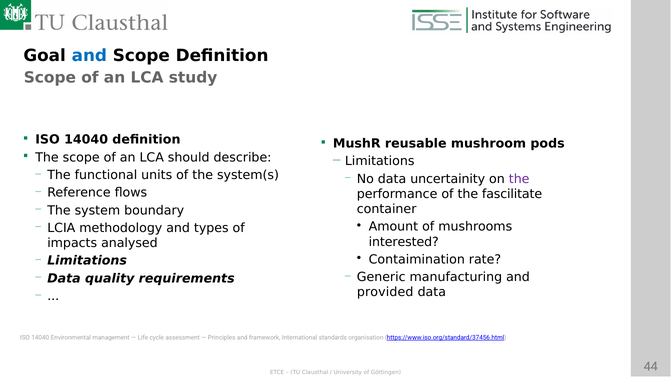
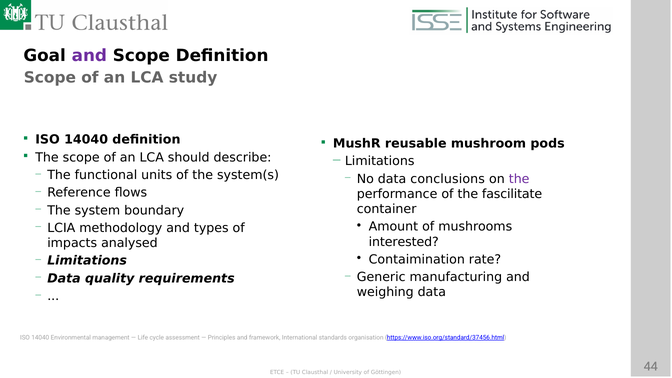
and colour: blue -> purple (89, 56)
uncertainity: uncertainity -> conclusions (448, 179)
provided: provided -> weighing (385, 292)
